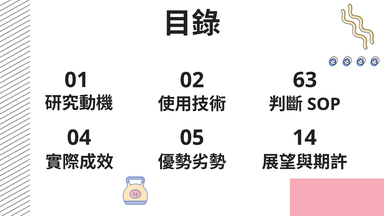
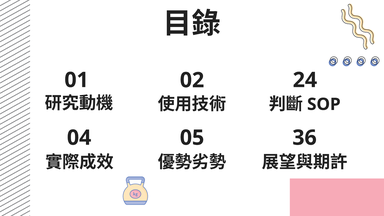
63: 63 -> 24 (305, 80)
14: 14 -> 36 (305, 138)
